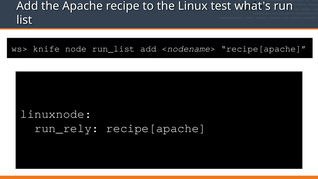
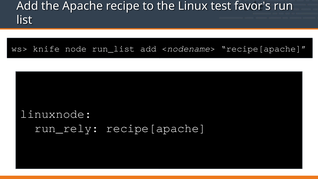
what: what -> favor (248, 6)
